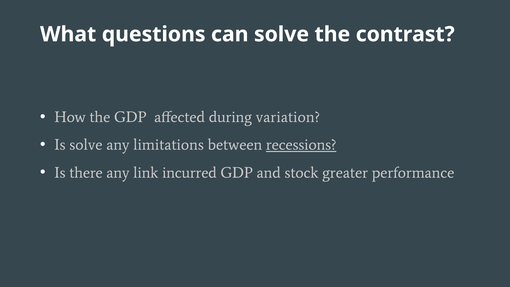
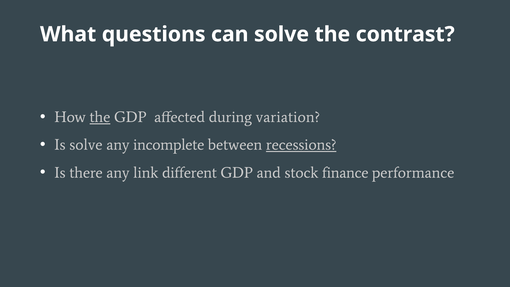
the underline: none -> present (100, 117)
limitations: limitations -> incomplete (169, 145)
incurred: incurred -> different (189, 173)
greater: greater -> finance (345, 173)
